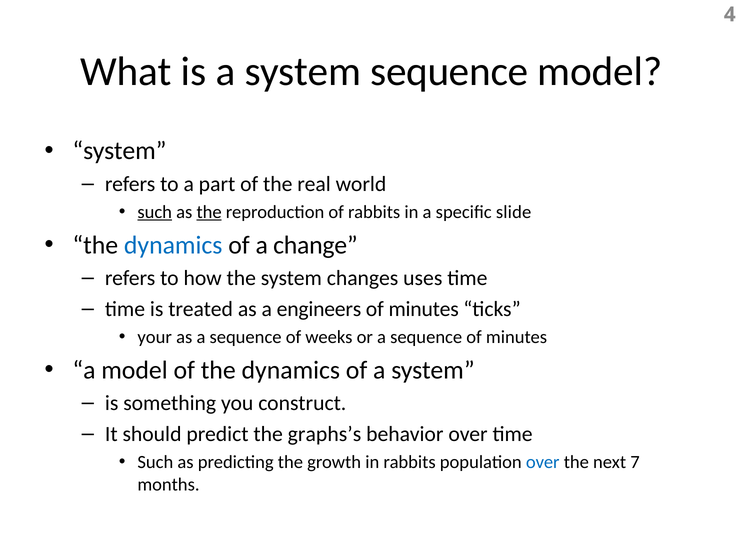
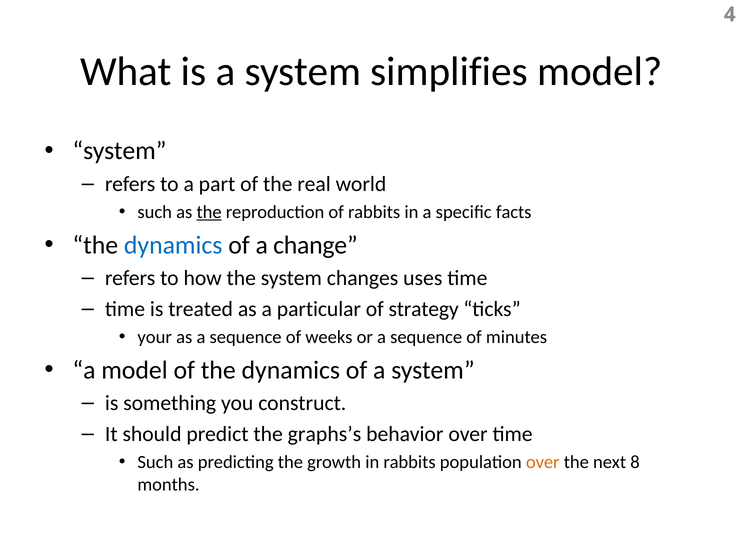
system sequence: sequence -> simplifies (449, 72)
such underline: present -> none (155, 212)
slide: slide -> facts (514, 212)
engineers: engineers -> particular (319, 309)
minutes: minutes -> strategy (424, 309)
over colour: blue -> orange (543, 462)
7: 7 -> 8 (635, 462)
